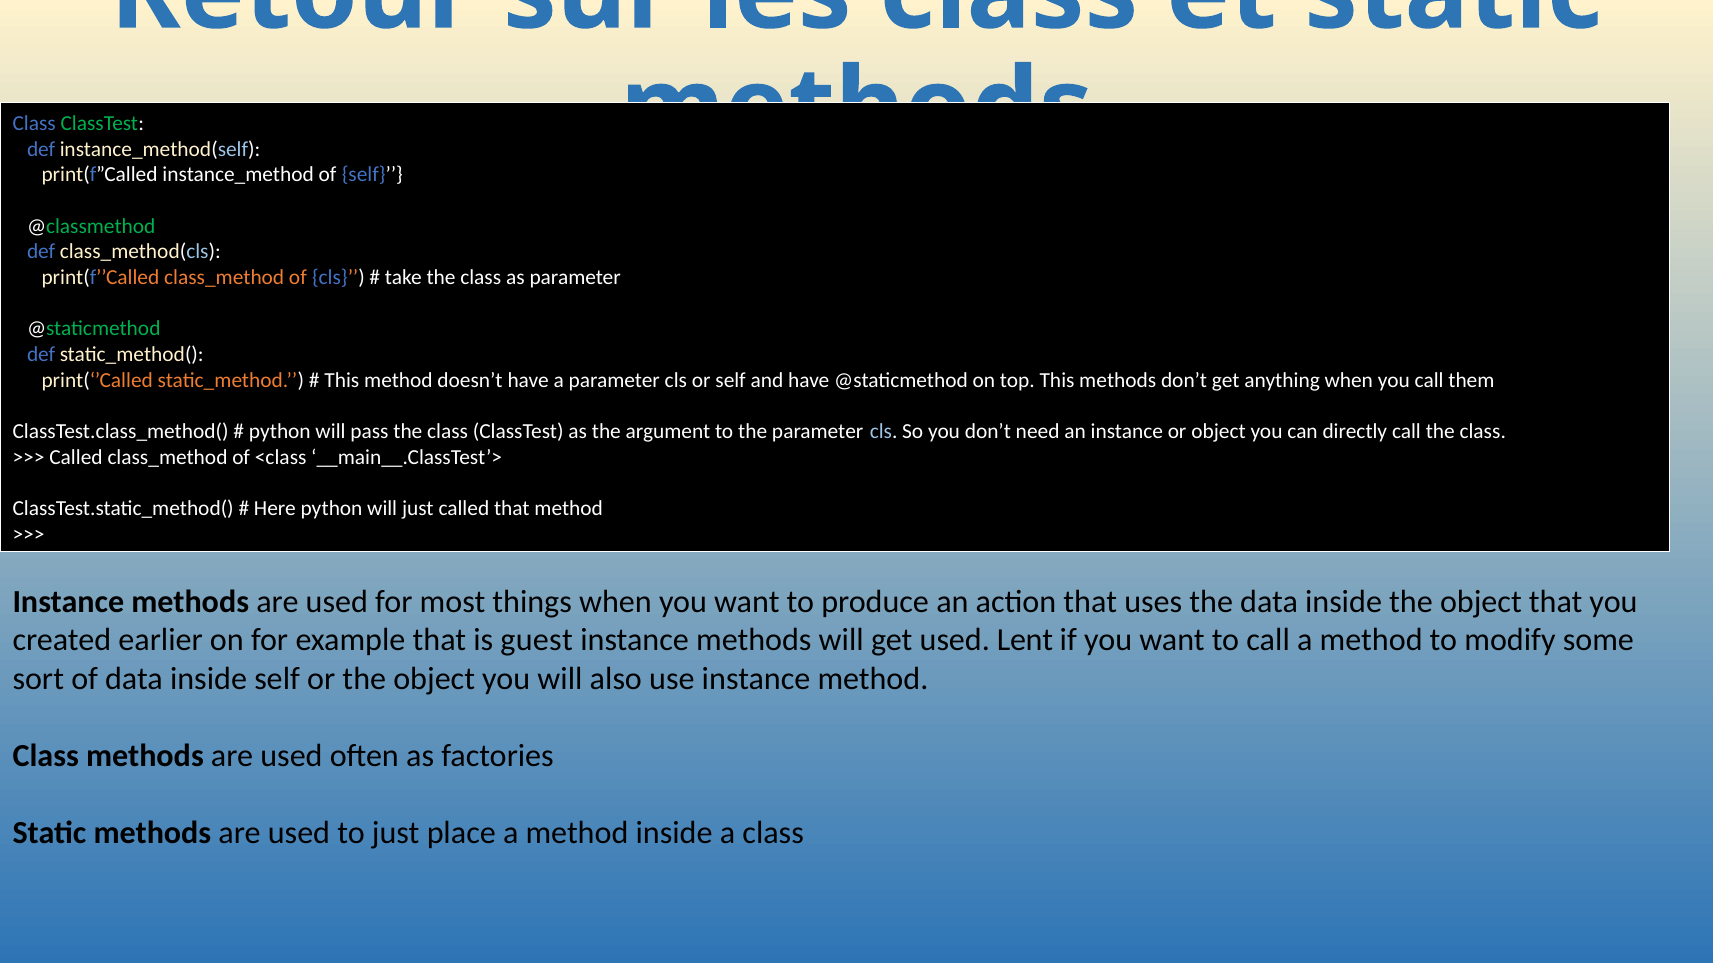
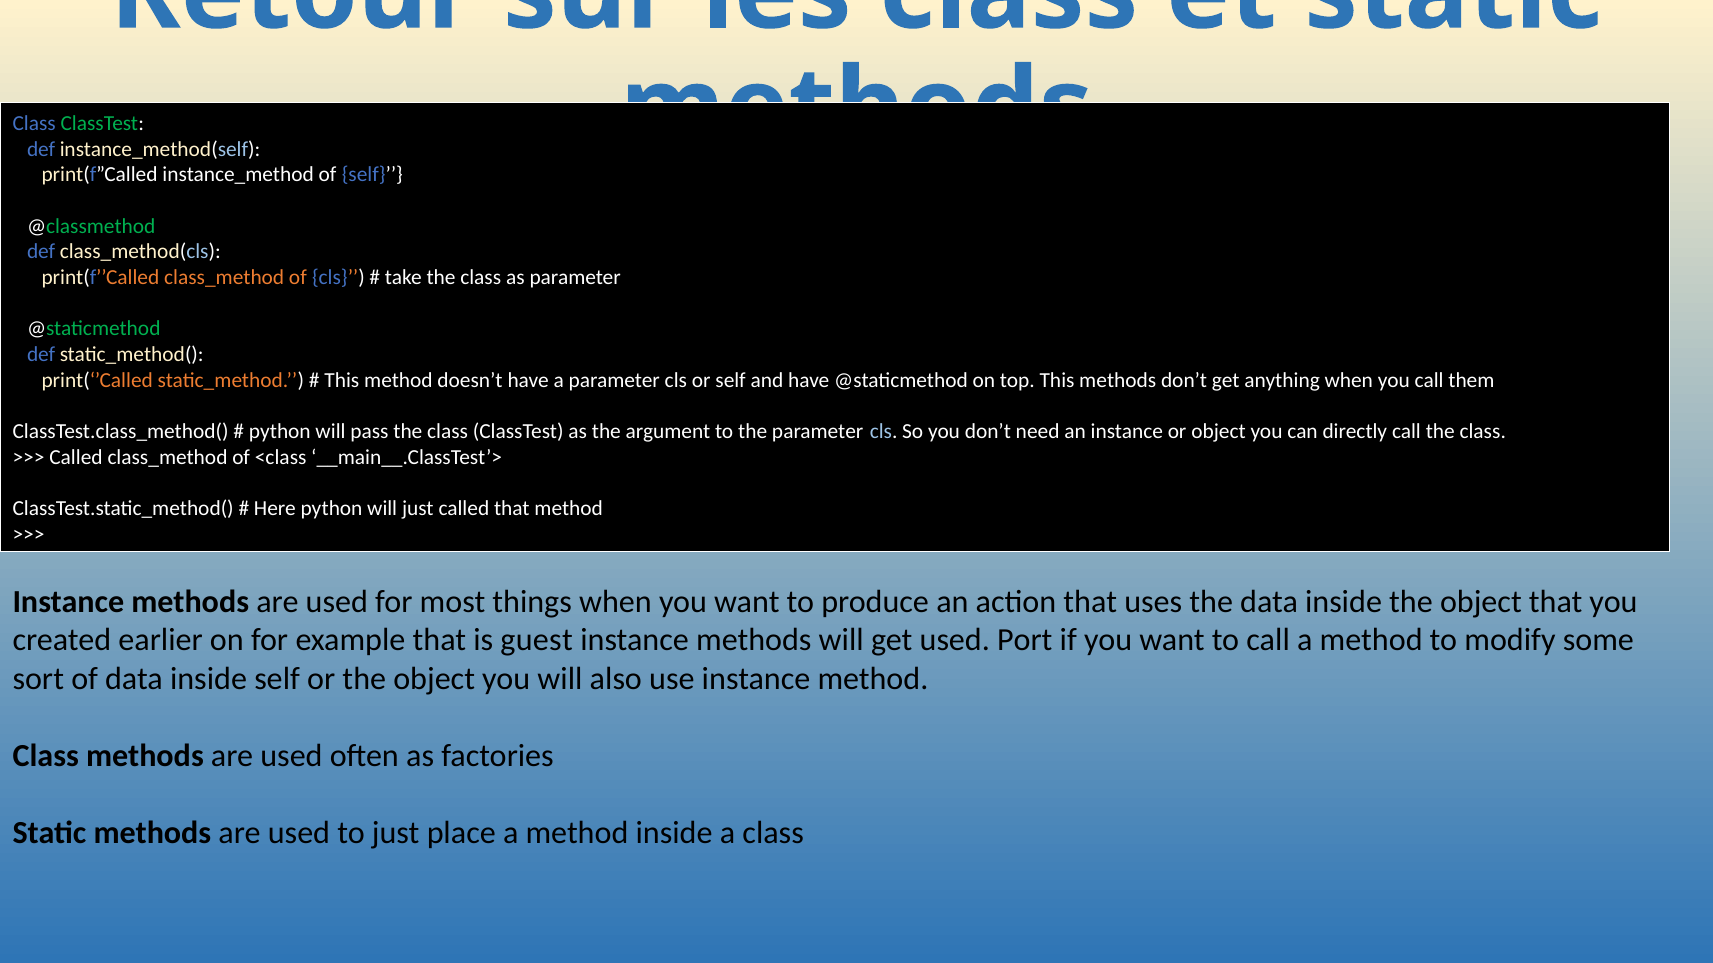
Lent: Lent -> Port (1025, 641)
